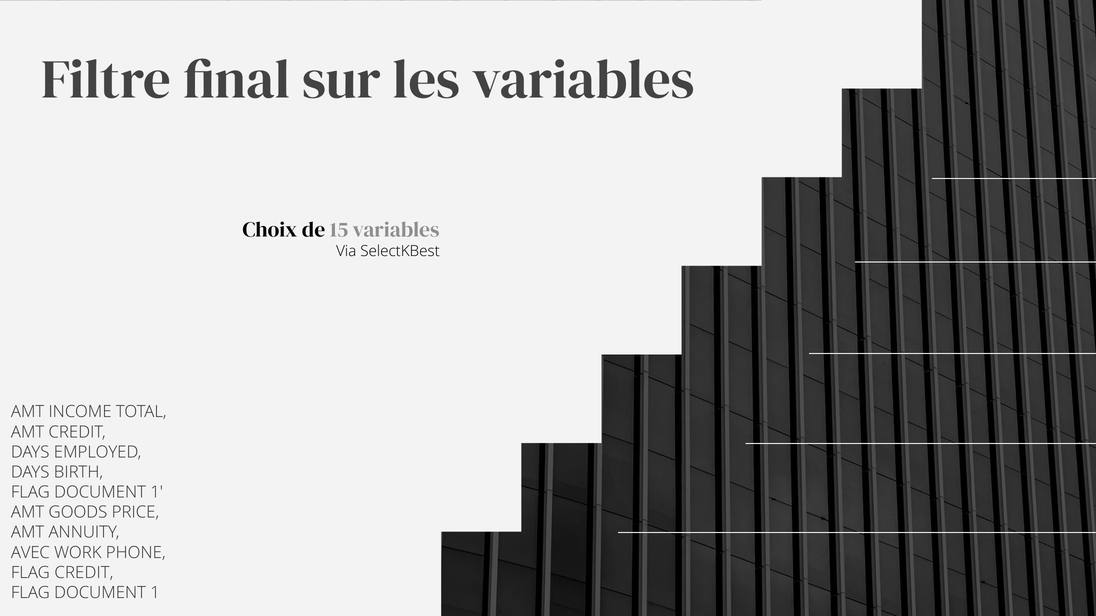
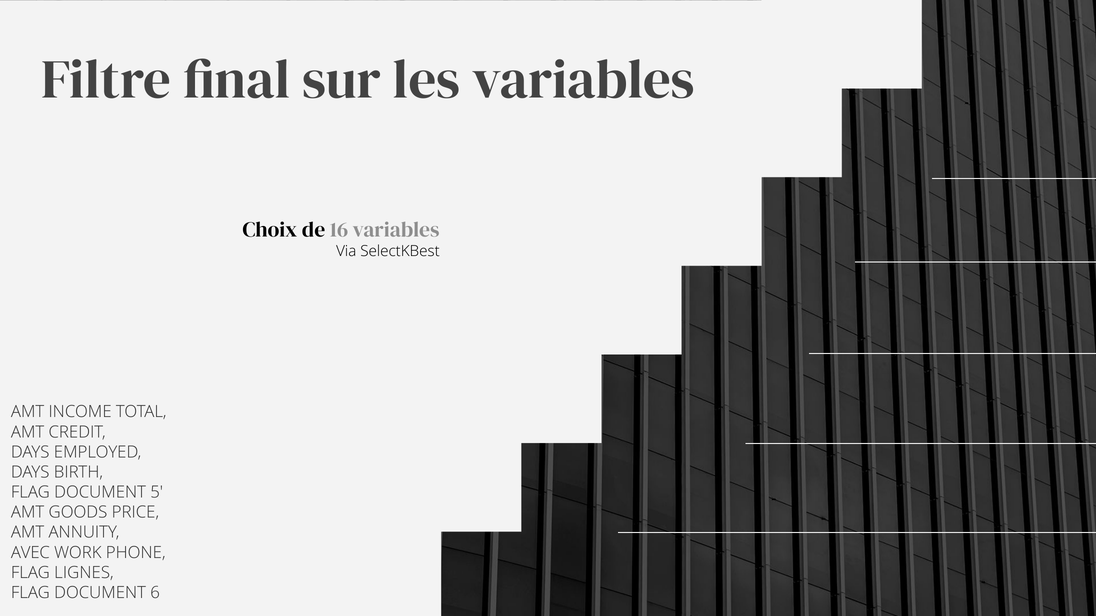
15: 15 -> 16 (339, 230)
1: 1 -> 5 (157, 493)
FLAG CREDIT: CREDIT -> LIGNES (84, 573)
1: 1 -> 6 (155, 593)
